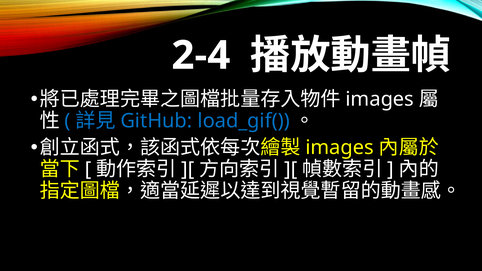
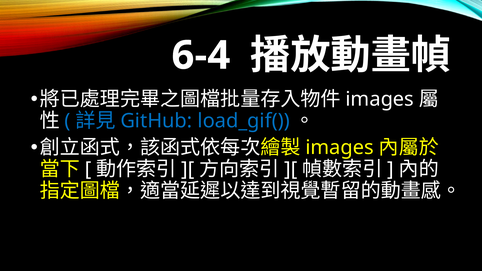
2-4: 2-4 -> 6-4 (201, 56)
